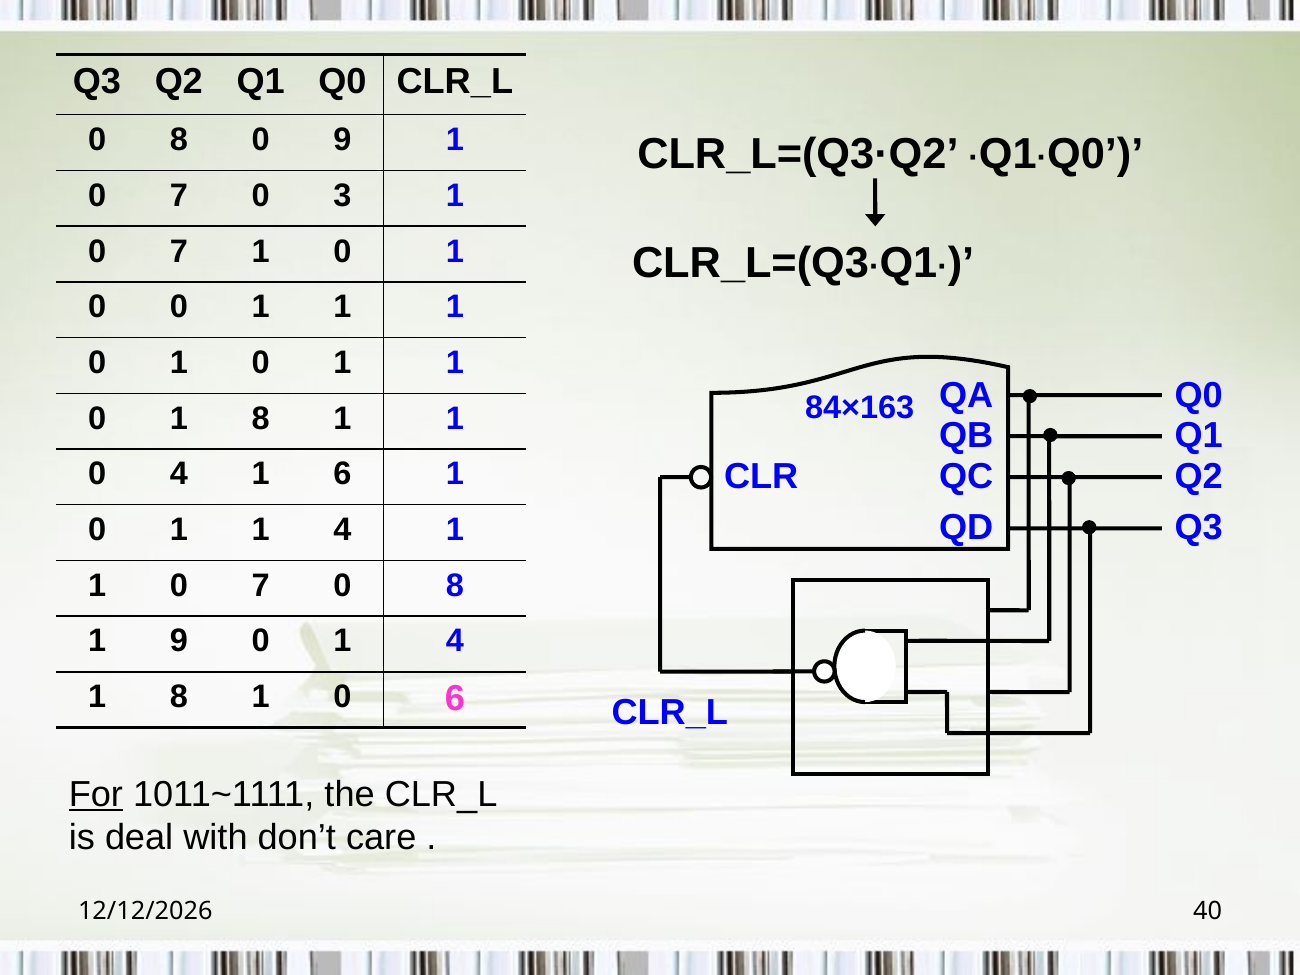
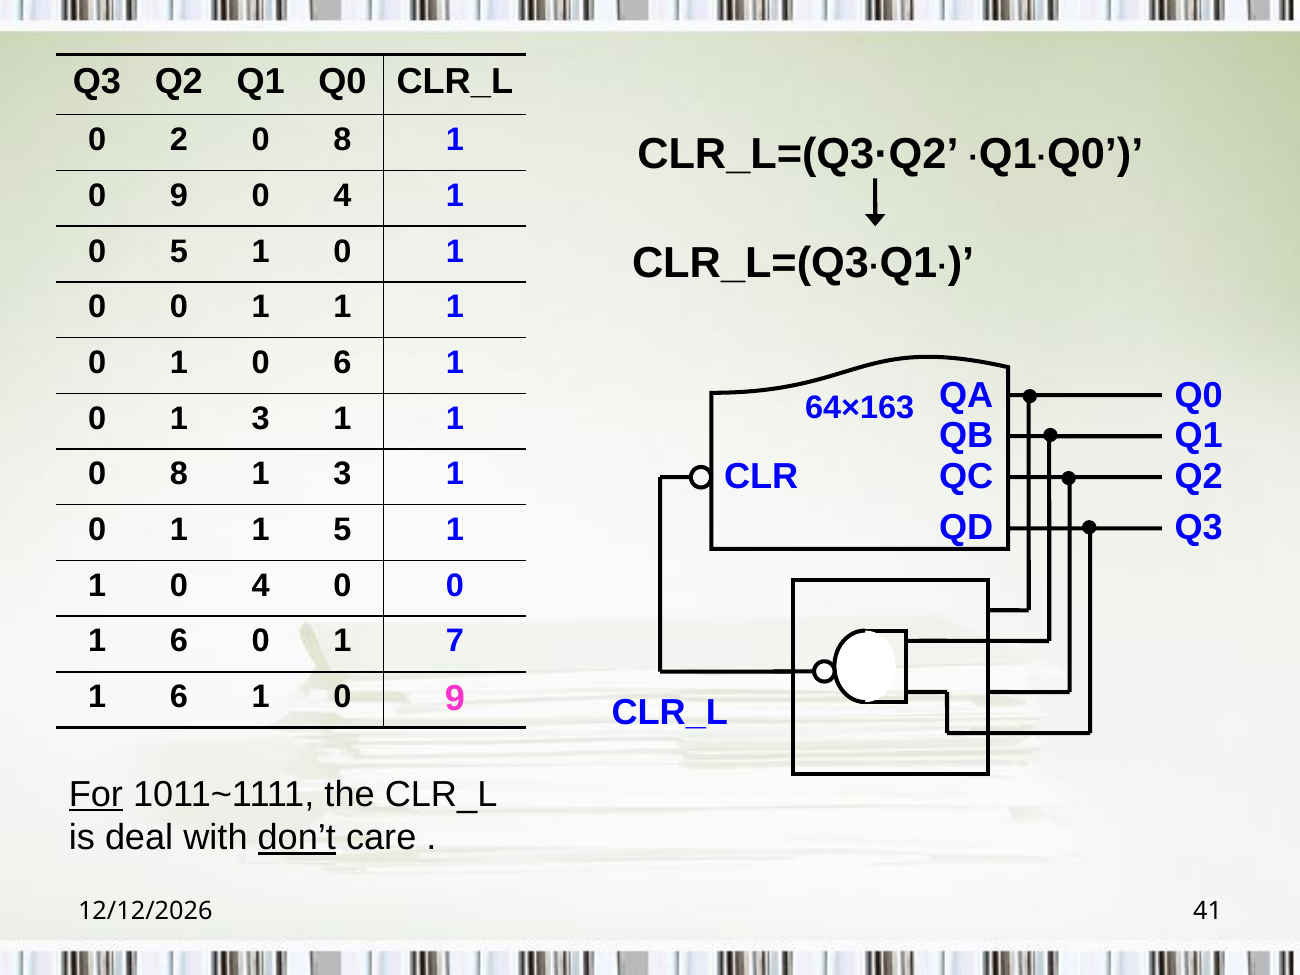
8: 8 -> 2 (179, 140)
9: 9 -> 8 (342, 140)
7: 7 -> 9 (179, 196)
3: 3 -> 4 (342, 196)
7: 7 -> 5 (179, 251)
0 1 0 1: 1 -> 6 (342, 363)
84×163: 84×163 -> 64×163 (860, 408)
0 1 8: 8 -> 3 (261, 419)
4: 4 -> 8 (179, 474)
6: 6 -> 3 (342, 474)
1 1 4: 4 -> 5 (342, 530)
7: 7 -> 4 (261, 586)
8: 8 -> 0 (455, 586)
9: 9 -> 6 (179, 641)
0 1 4: 4 -> 7 (455, 641)
8: 8 -> 6 (179, 697)
6: 6 -> 9 (455, 699)
don’t underline: none -> present (297, 838)
40: 40 -> 41 (1208, 911)
